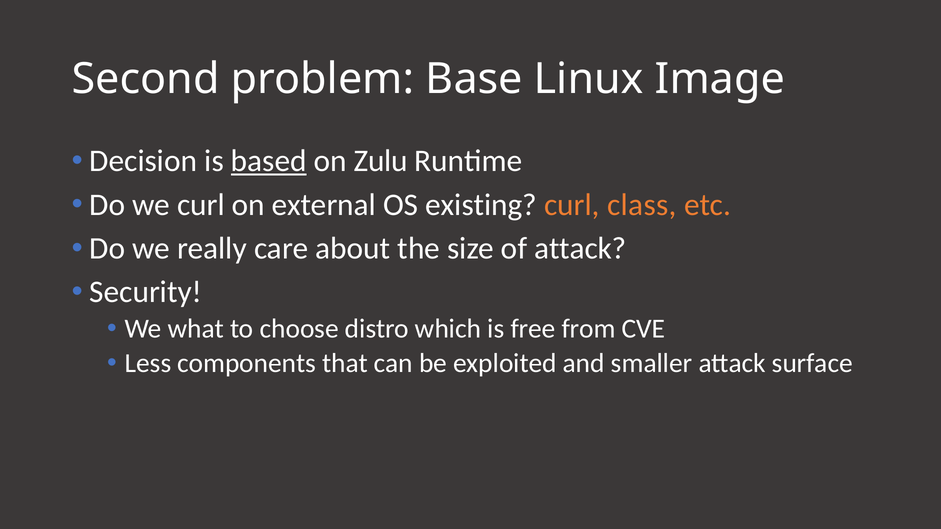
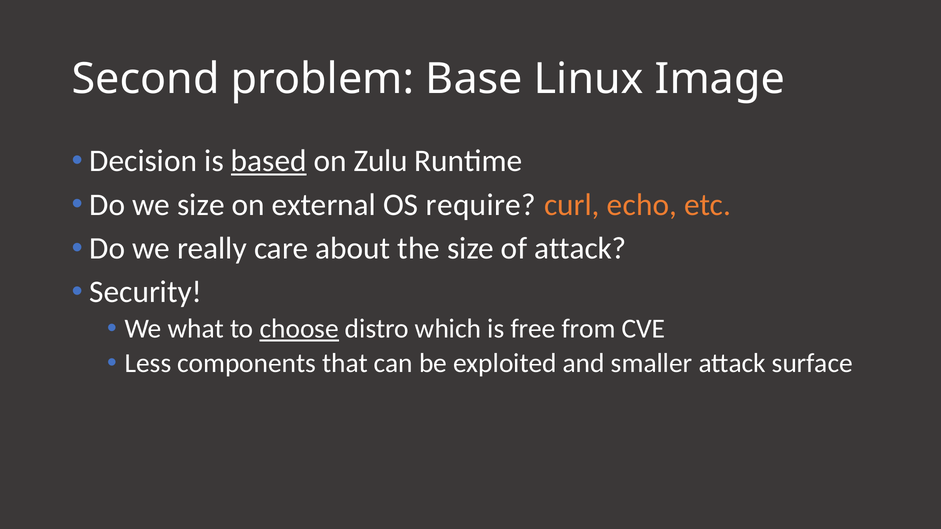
we curl: curl -> size (201, 205)
existing: existing -> require (481, 205)
class: class -> echo (642, 205)
choose underline: none -> present (299, 329)
